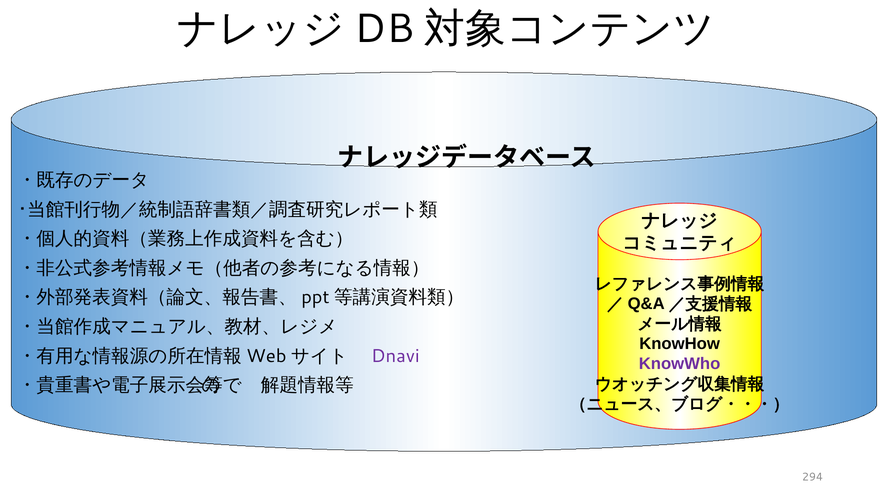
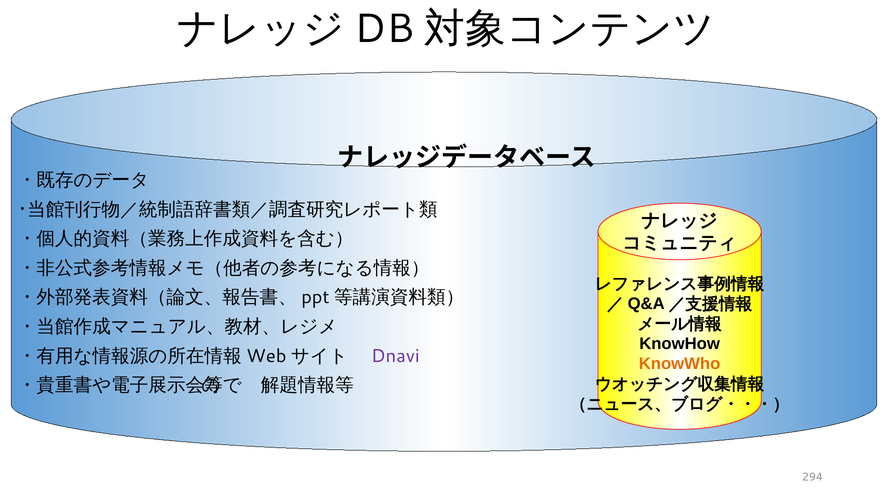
KnowWho colour: purple -> orange (680, 364)
